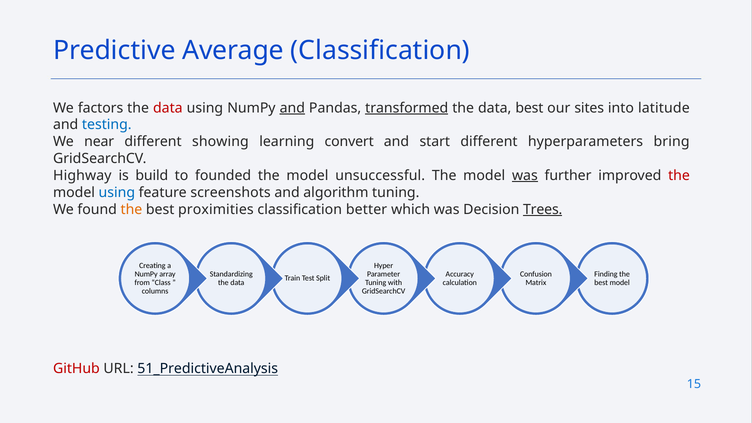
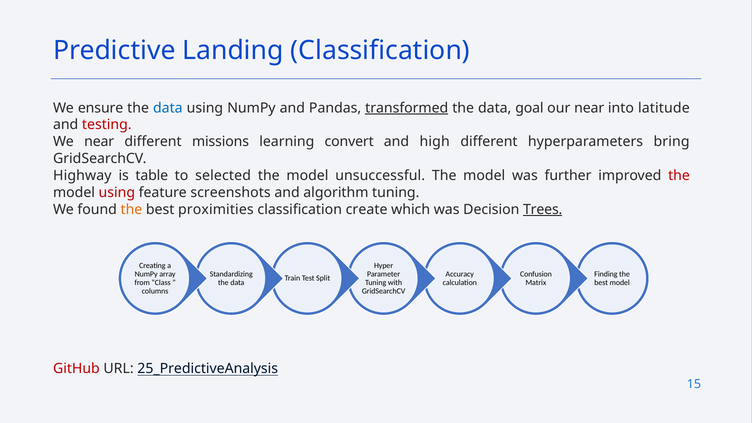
Average: Average -> Landing (233, 50)
factors: factors -> ensure (101, 108)
data colour: red -> blue (168, 108)
and underline: present -> none (292, 108)
data best: best -> goal (529, 108)
our sites: sites -> near (589, 108)
testing colour: blue -> red (107, 125)
showing: showing -> missions (221, 142)
start: start -> high (435, 142)
build: build -> table (152, 176)
founded: founded -> selected (223, 176)
was underline: present -> none (525, 176)
using colour: blue -> red (117, 193)
better: better -> create (367, 209)
51_PredictiveAnalysis: 51_PredictiveAnalysis -> 25_PredictiveAnalysis (208, 369)
